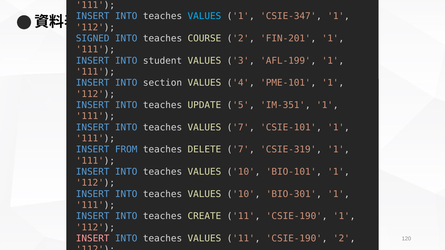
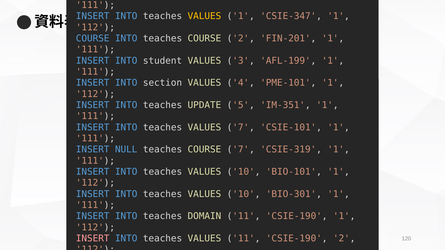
VALUES colour: light blue -> yellow (204, 16)
SIGNED: SIGNED -> COURSE (93, 38)
FROM: FROM -> NULL (126, 150)
DELETE: DELETE -> COURSE (204, 150)
CREATE: CREATE -> DOMAIN (204, 217)
